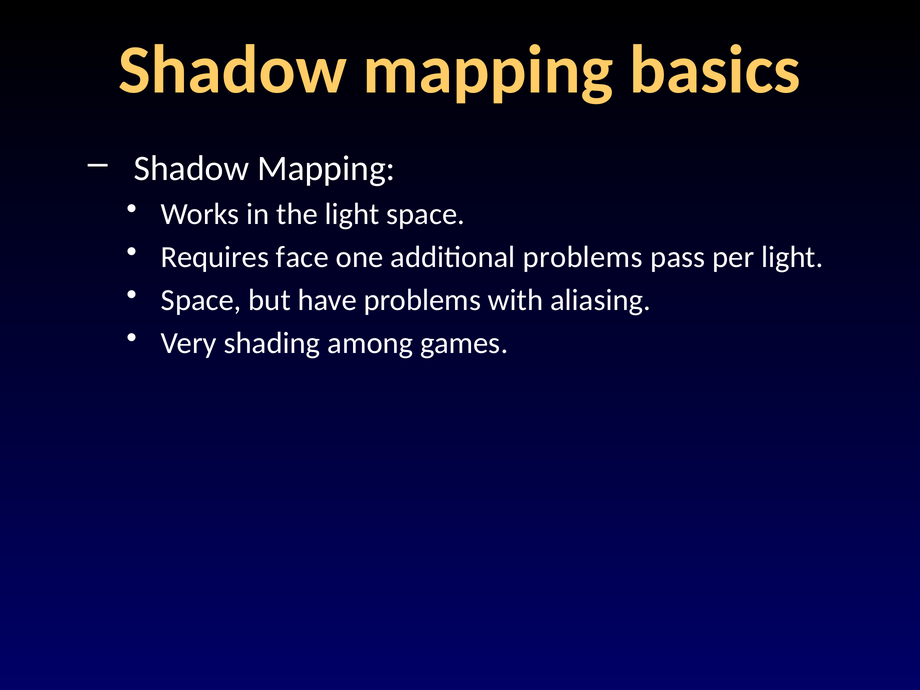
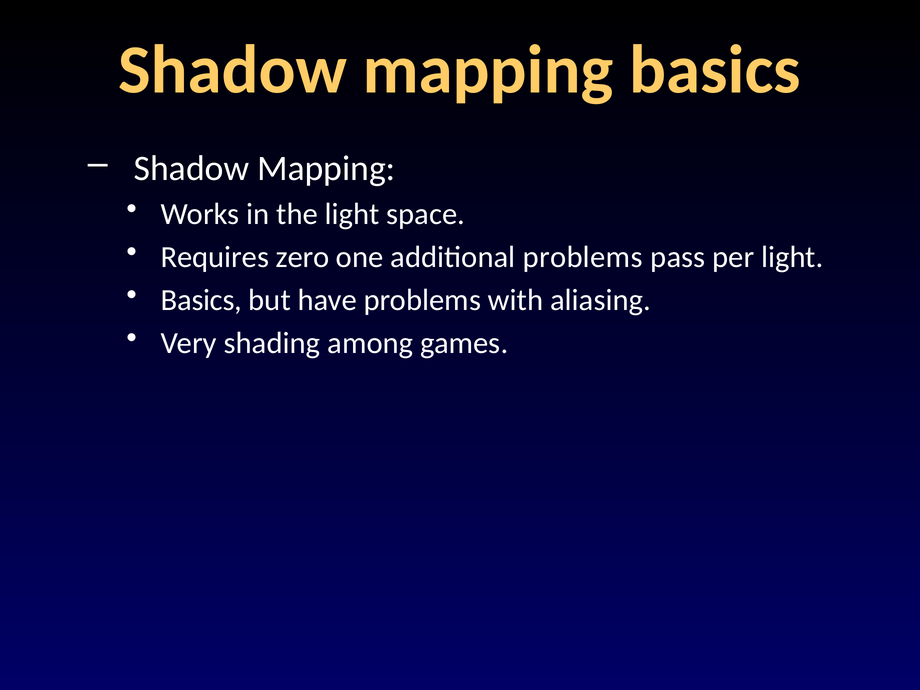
face: face -> zero (303, 257)
Space: Space -> Basics (201, 300)
